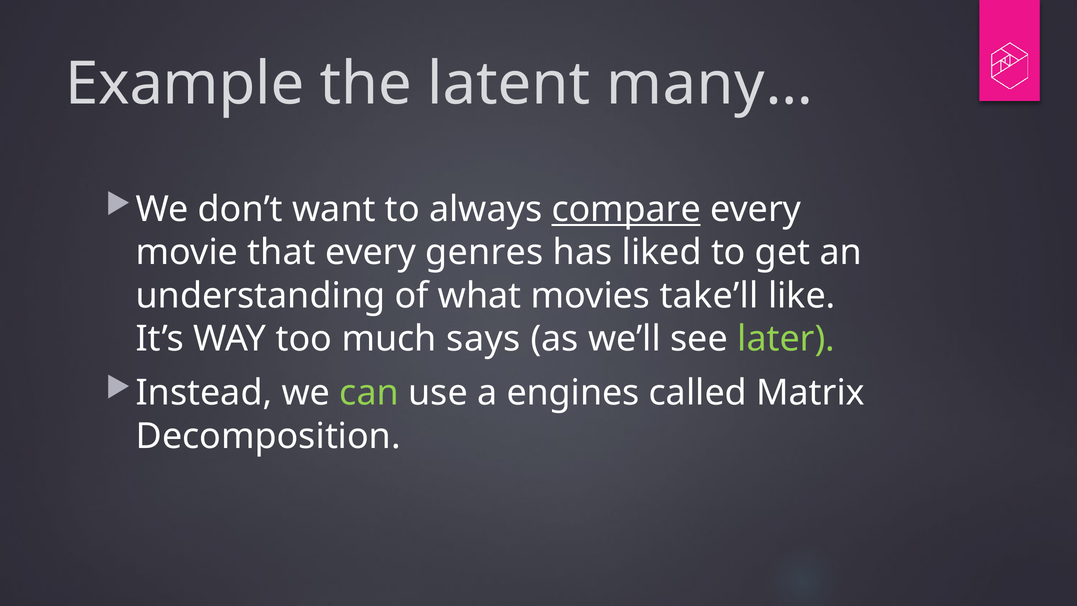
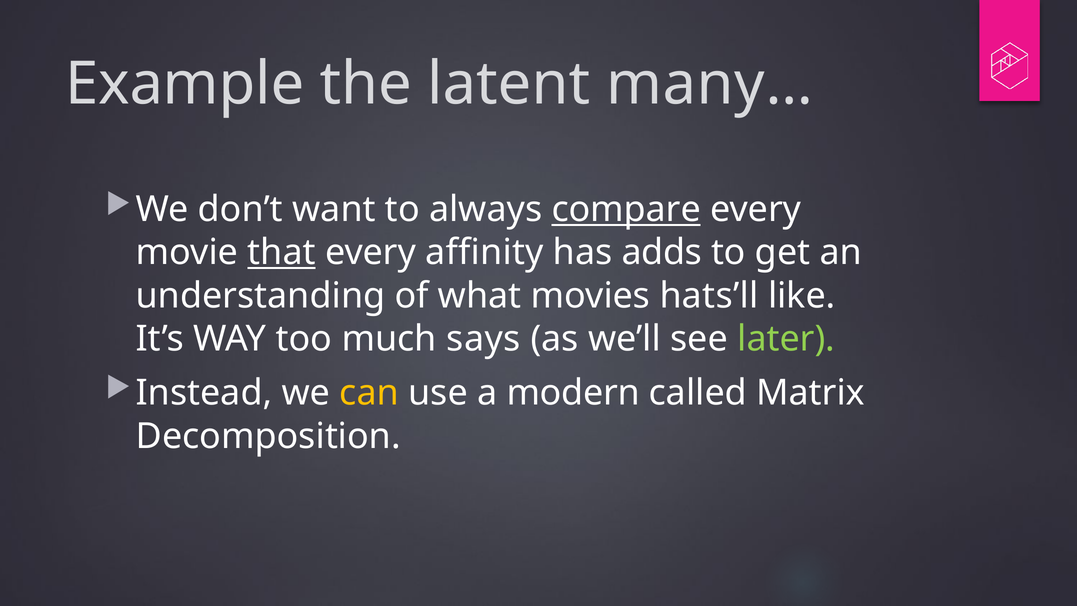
that underline: none -> present (282, 253)
genres: genres -> affinity (485, 253)
liked: liked -> adds (662, 253)
take’ll: take’ll -> hats’ll (709, 296)
can colour: light green -> yellow (369, 393)
engines: engines -> modern (573, 393)
